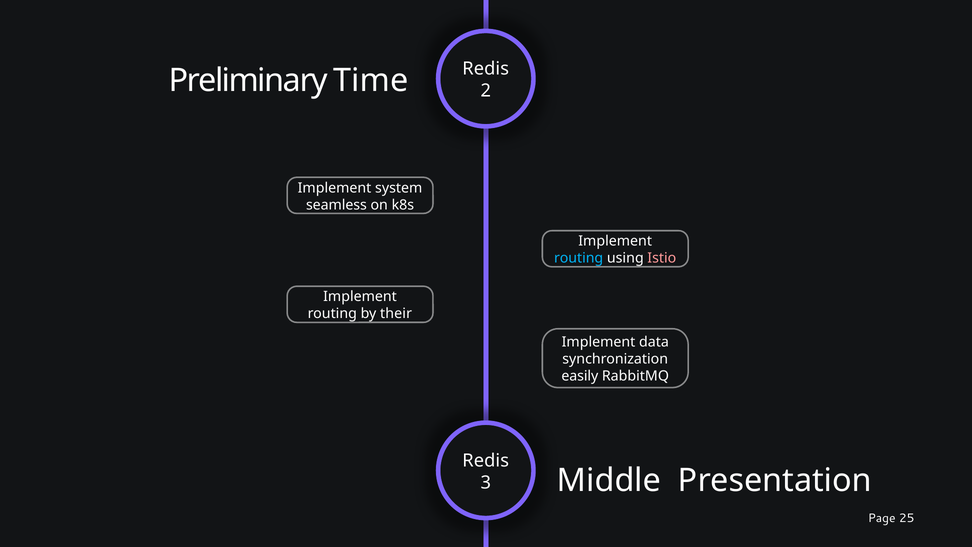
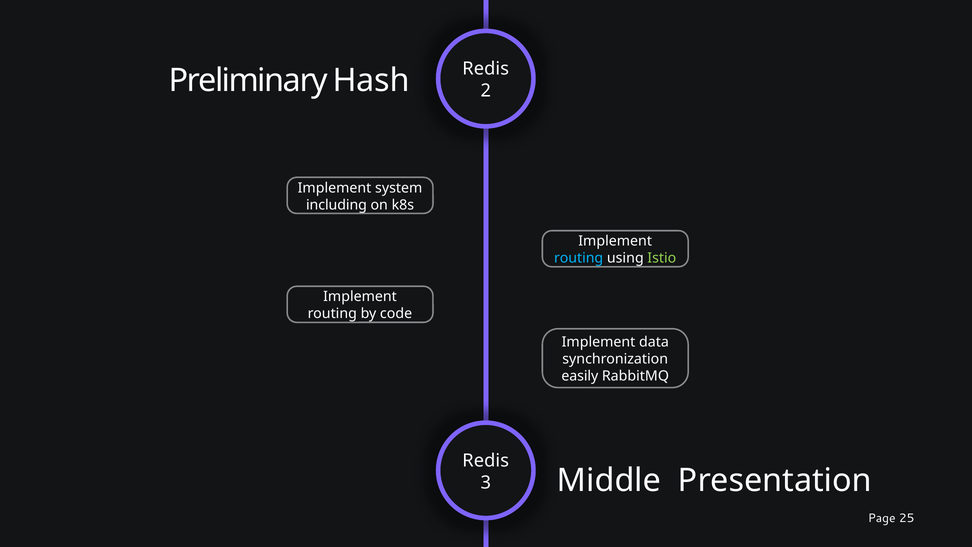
Time: Time -> Hash (371, 81)
seamless: seamless -> including (336, 205)
Istio colour: pink -> light green (662, 258)
their: their -> code (396, 314)
